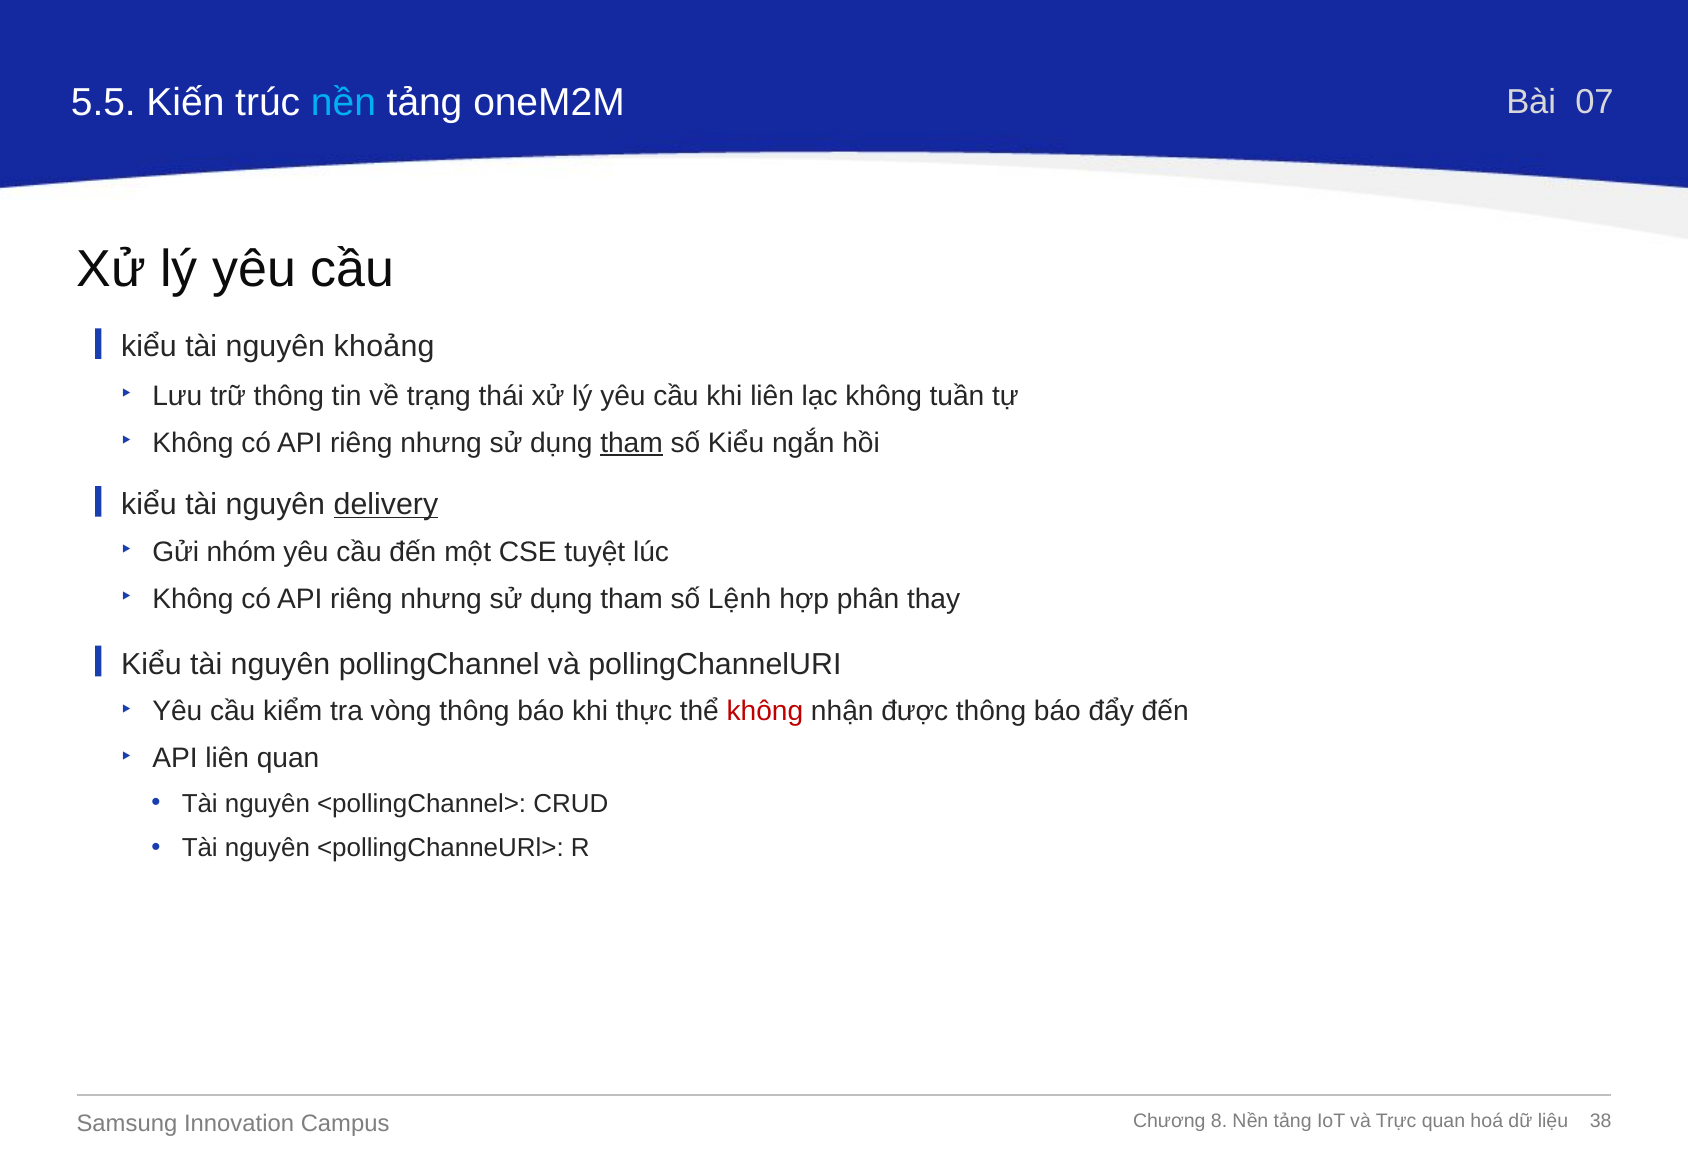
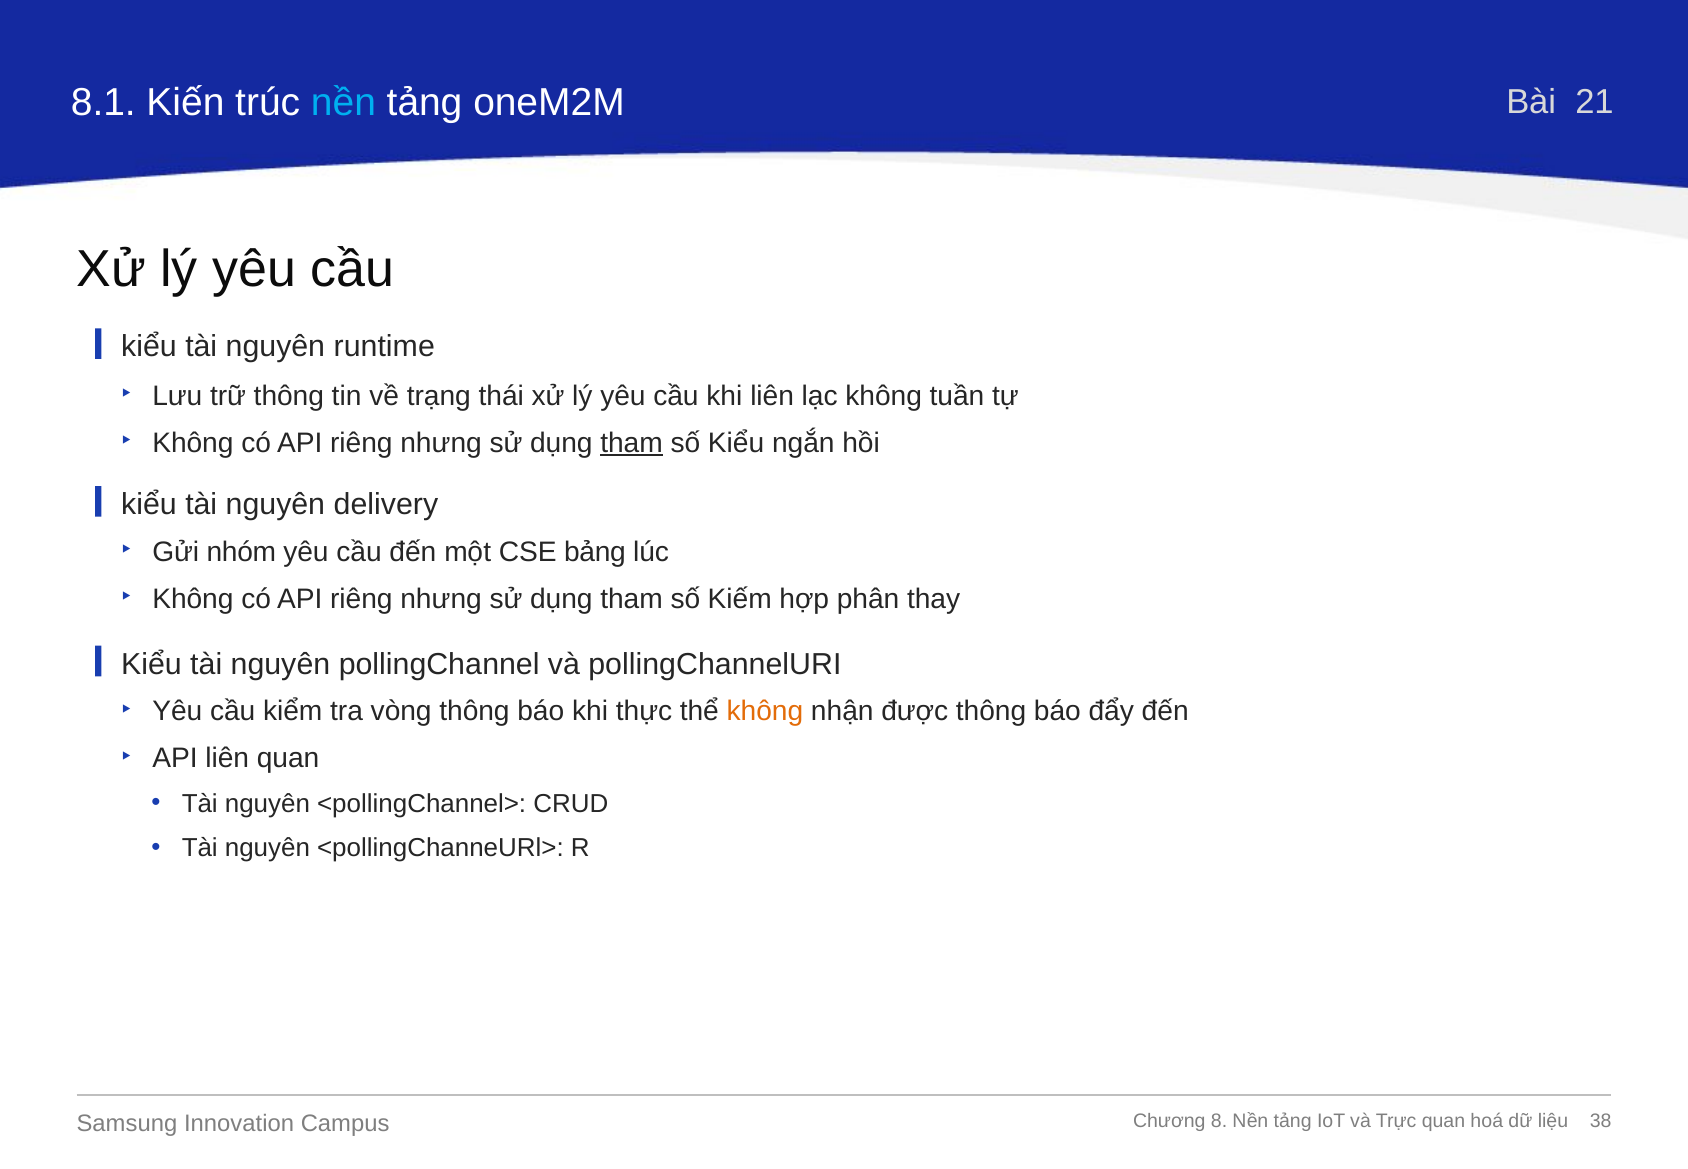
5.5: 5.5 -> 8.1 (103, 102)
07: 07 -> 21 (1595, 102)
khoảng: khoảng -> runtime (384, 347)
delivery underline: present -> none (386, 504)
tuyệt: tuyệt -> bảng (595, 552)
Lệnh: Lệnh -> Kiếm (740, 599)
không colour: red -> orange (765, 712)
